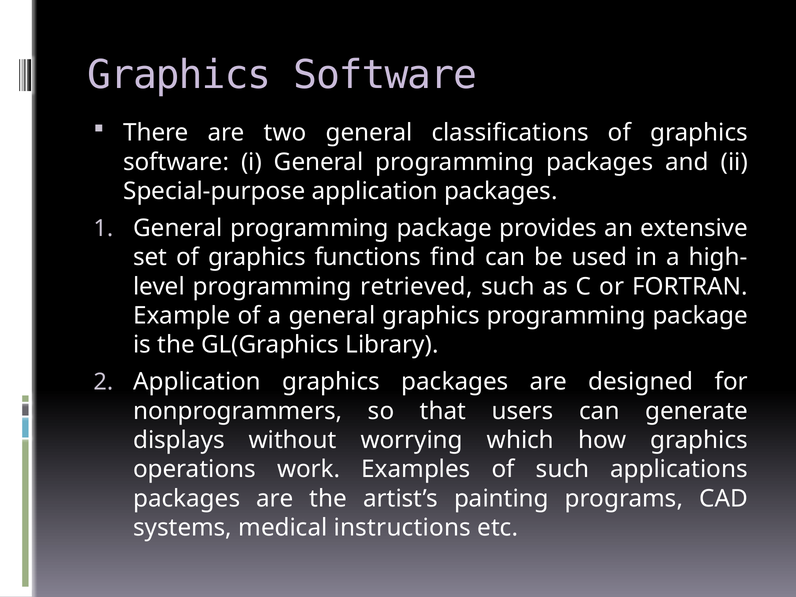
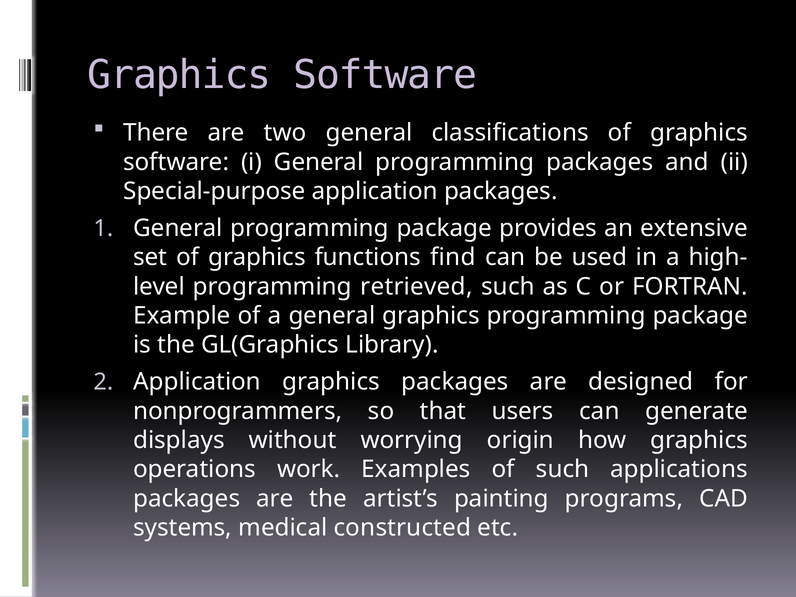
which: which -> origin (521, 440)
instructions: instructions -> constructed (402, 528)
